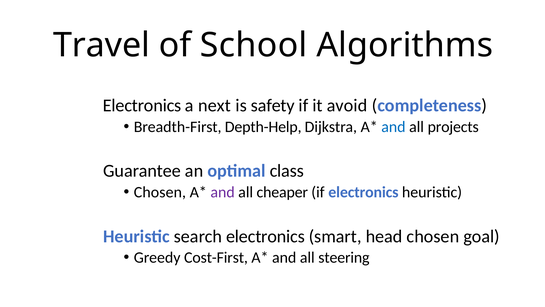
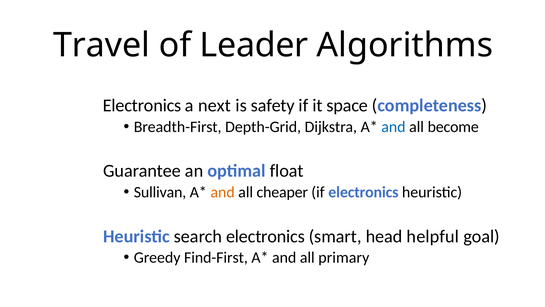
School: School -> Leader (254, 45)
avoid: avoid -> space (347, 105)
Depth-Help: Depth-Help -> Depth-Grid (263, 127)
projects: projects -> become (453, 127)
class: class -> float (287, 171)
Chosen: Chosen -> Sullivan (160, 192)
and colour: purple -> orange (223, 192)
head chosen: chosen -> helpful (433, 236)
Cost-First: Cost-First -> Find-First (216, 257)
steering: steering -> primary (344, 257)
